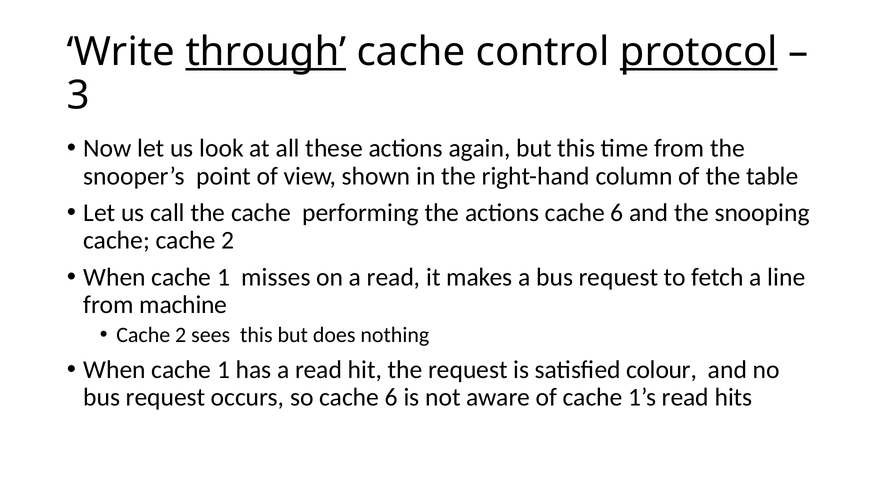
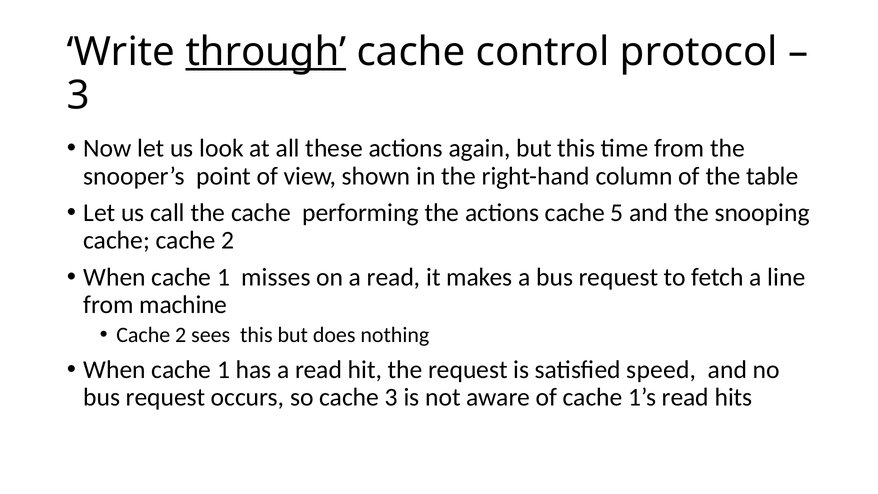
protocol underline: present -> none (699, 52)
actions cache 6: 6 -> 5 (617, 213)
colour: colour -> speed (661, 370)
so cache 6: 6 -> 3 (391, 397)
